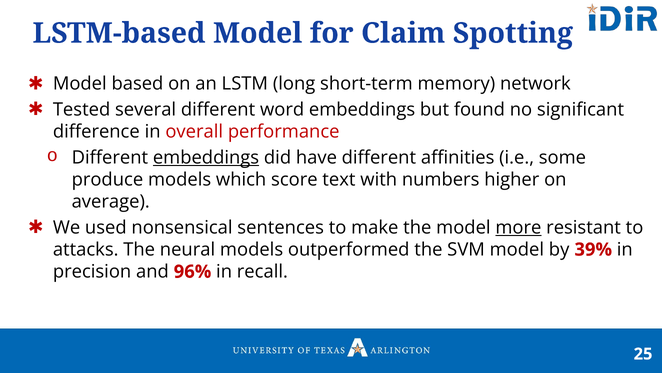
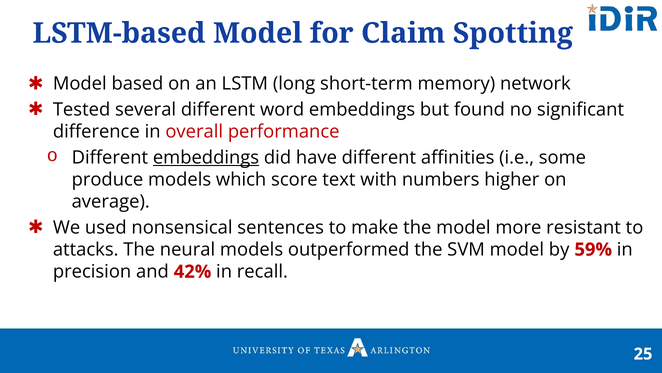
more underline: present -> none (518, 227)
39%: 39% -> 59% (593, 249)
96%: 96% -> 42% (193, 271)
